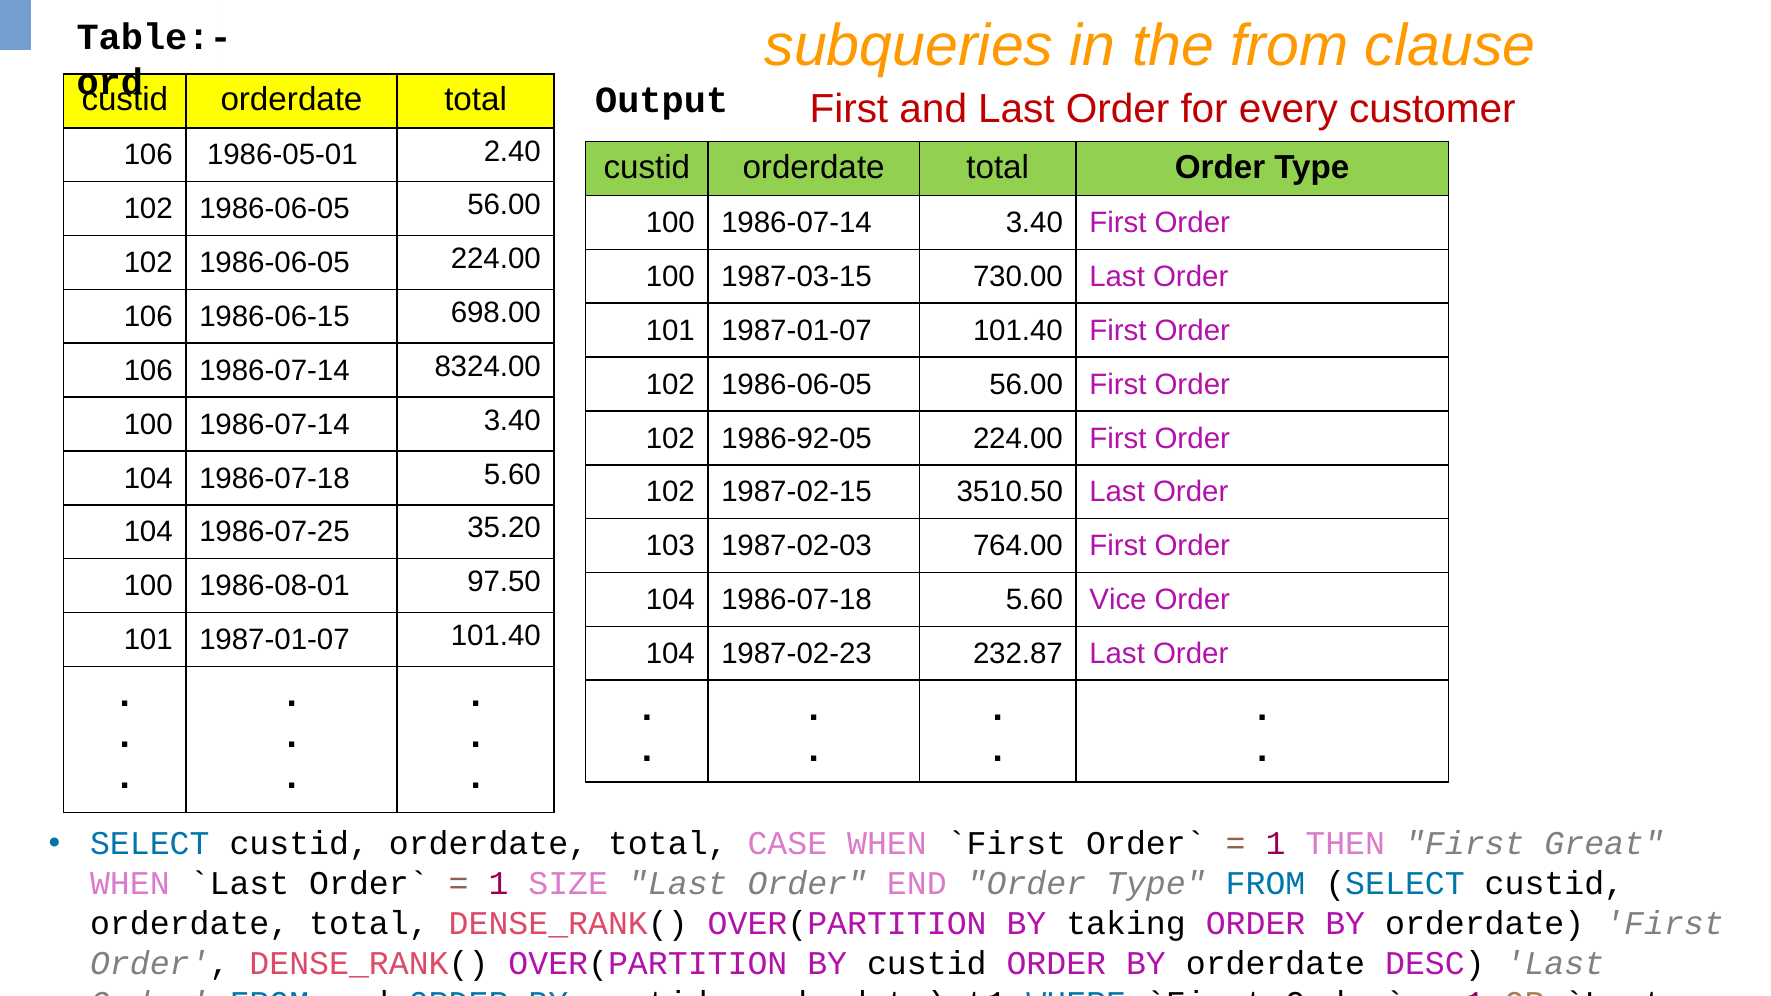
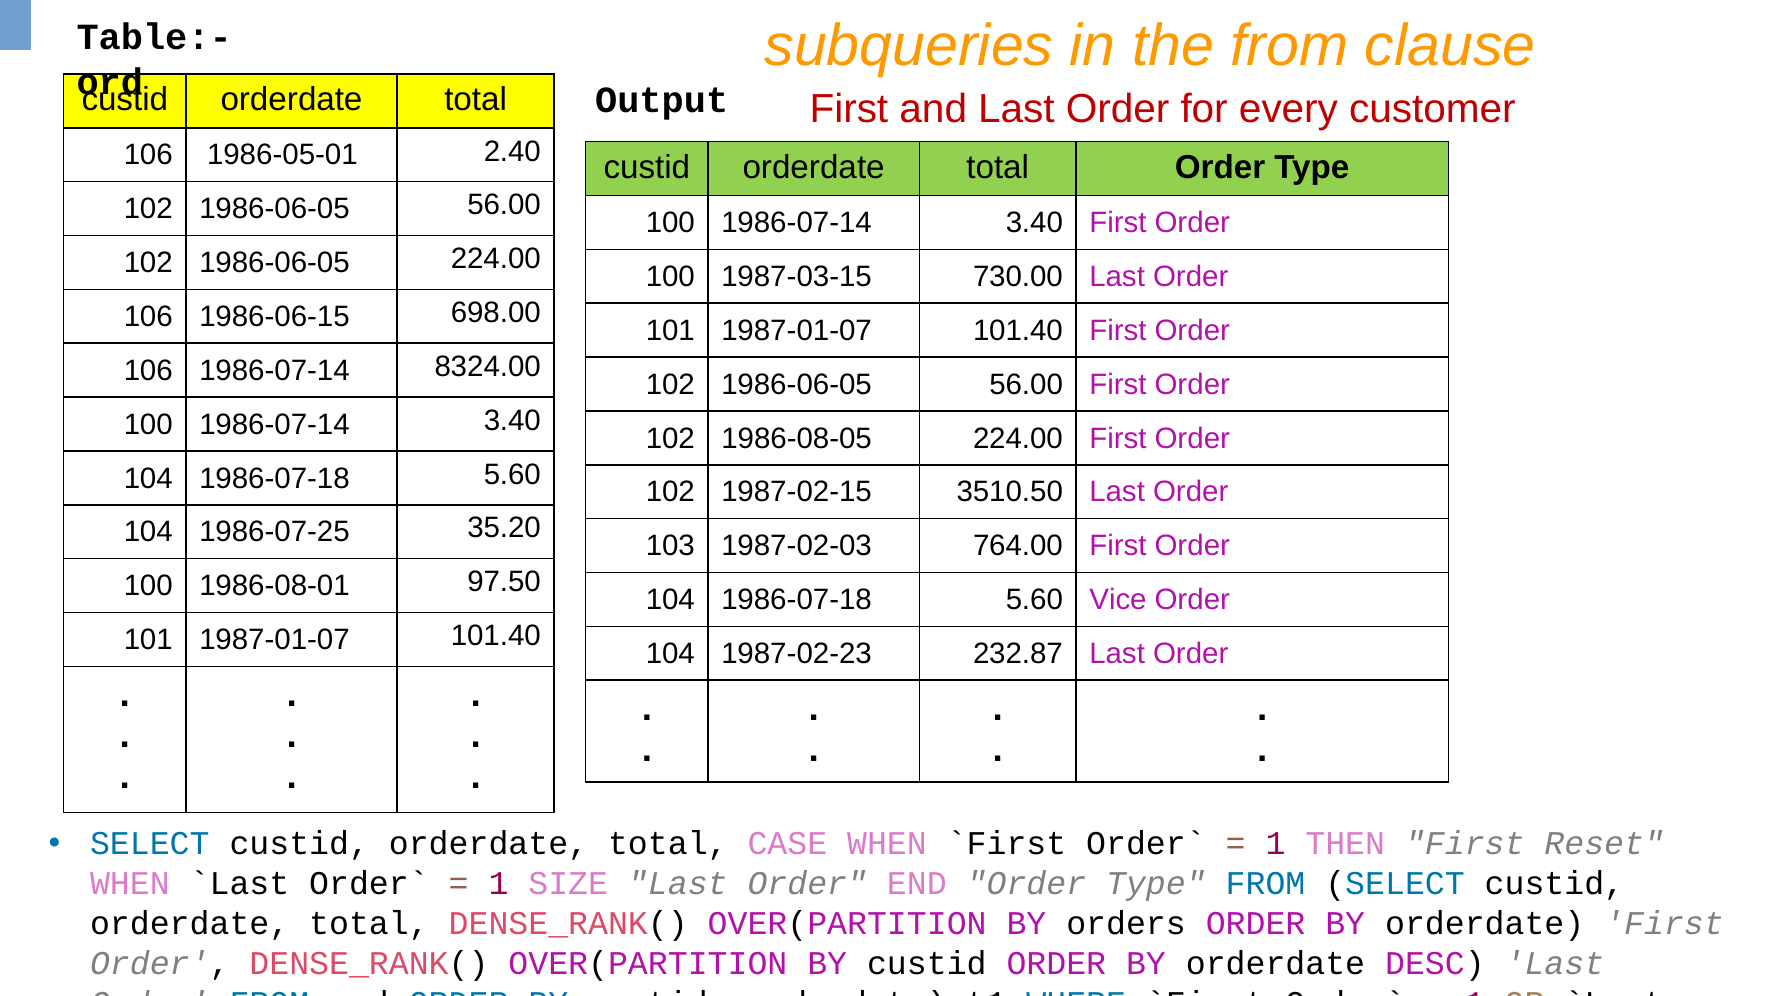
1986-92-05: 1986-92-05 -> 1986-08-05 (797, 438)
Great: Great -> Reset (1604, 844)
taking: taking -> orders (1126, 924)
